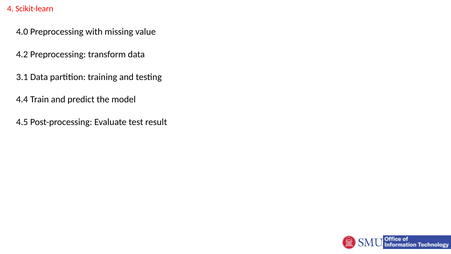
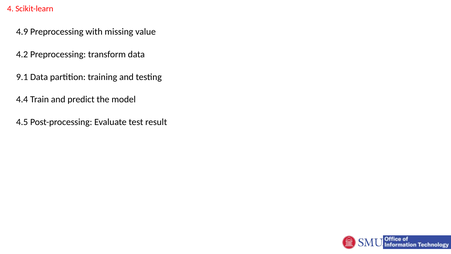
4.0: 4.0 -> 4.9 (22, 32)
3.1: 3.1 -> 9.1 (22, 77)
